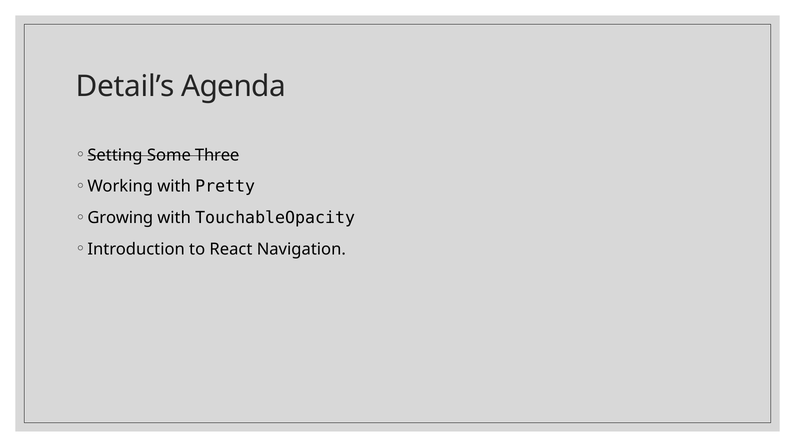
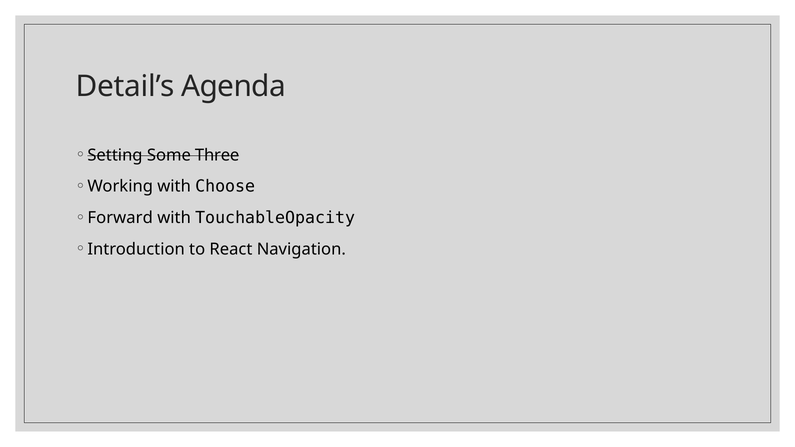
Pretty: Pretty -> Choose (225, 187)
Growing: Growing -> Forward (120, 218)
